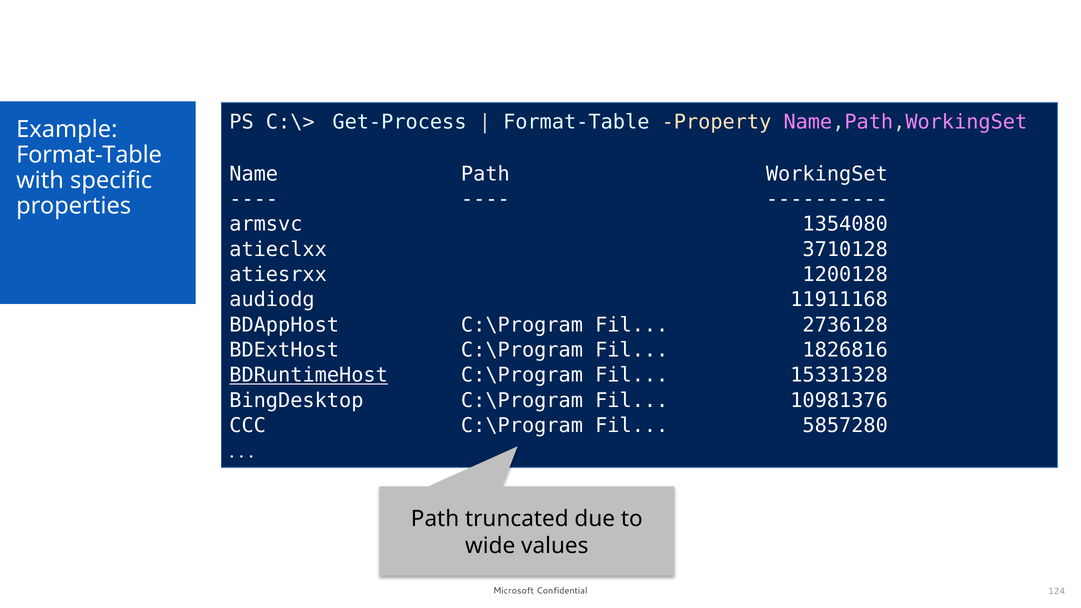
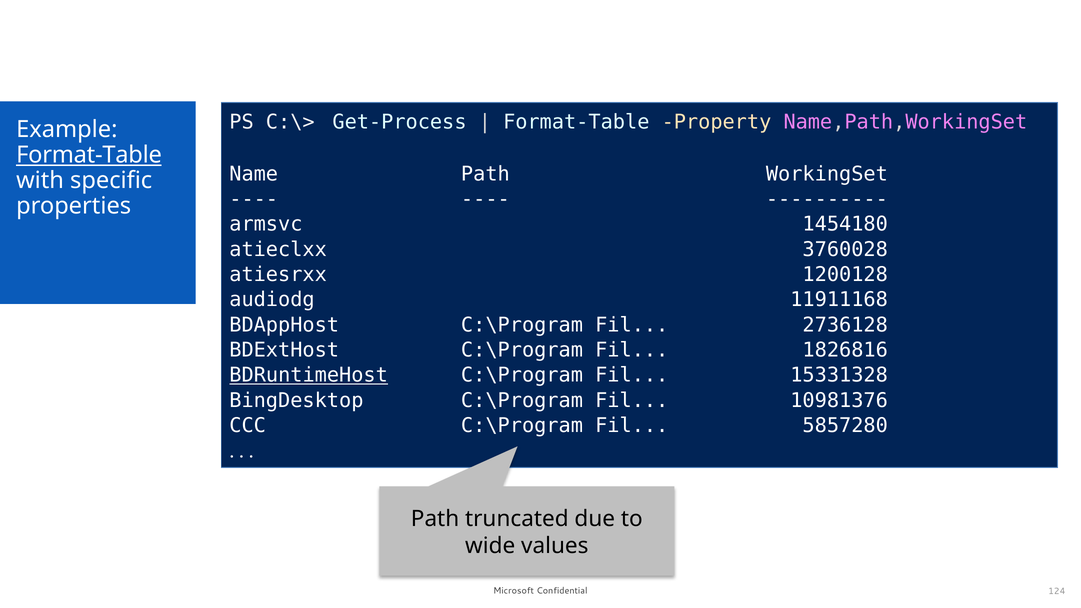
Format-Table underline: none -> present (89, 155)
1354080: 1354080 -> 1454180 (845, 224)
3710128: 3710128 -> 3760028 (845, 249)
